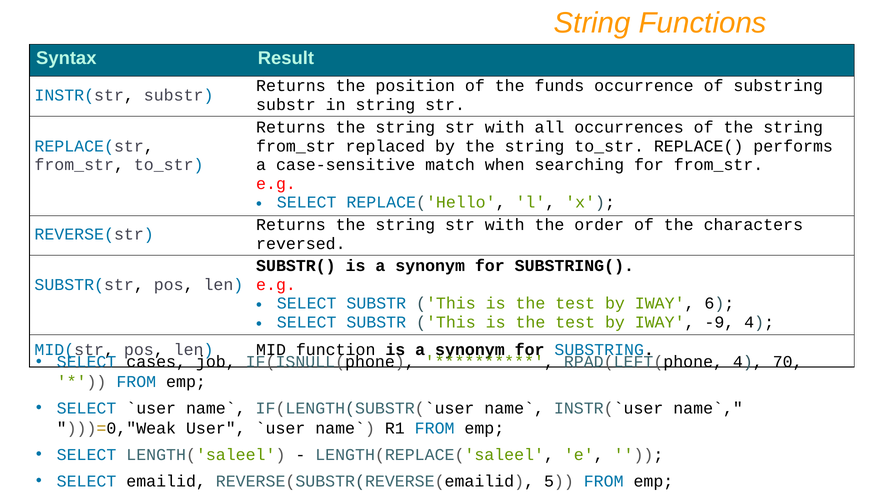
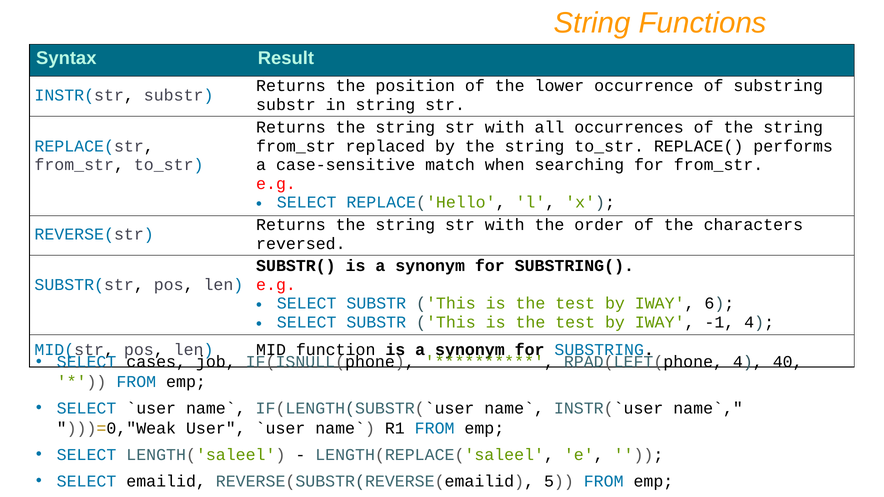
funds: funds -> lower (559, 86)
-9: -9 -> -1 (719, 322)
70: 70 -> 40 (788, 362)
